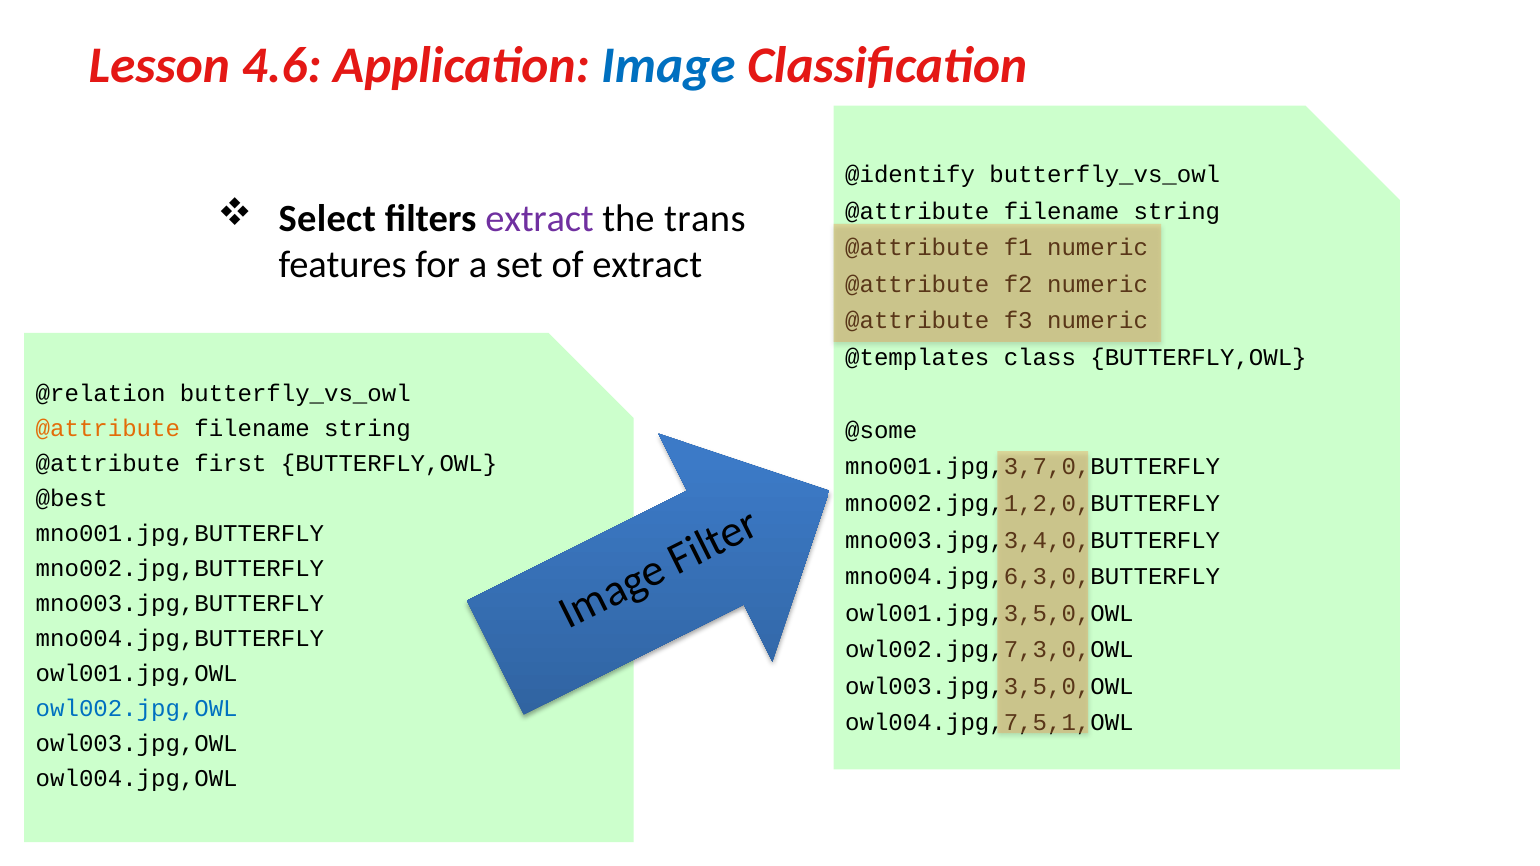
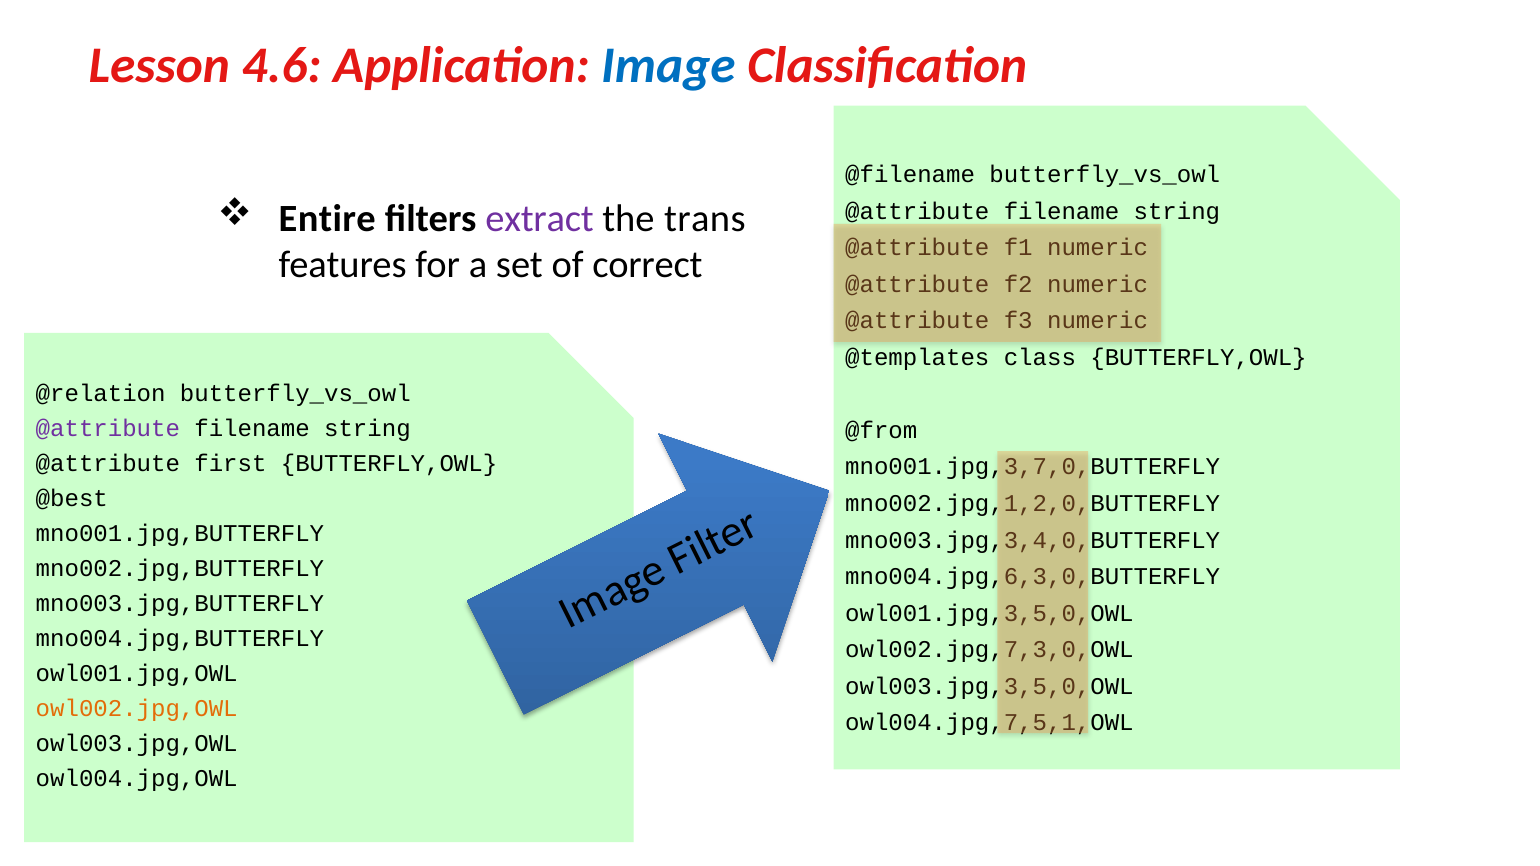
@identify: @identify -> @filename (910, 175)
Select: Select -> Entire (327, 219)
of extract: extract -> correct (647, 265)
@attribute colour: orange -> purple (108, 428)
@some: @some -> @from (881, 431)
owl002.jpg,OWL colour: blue -> orange (137, 708)
